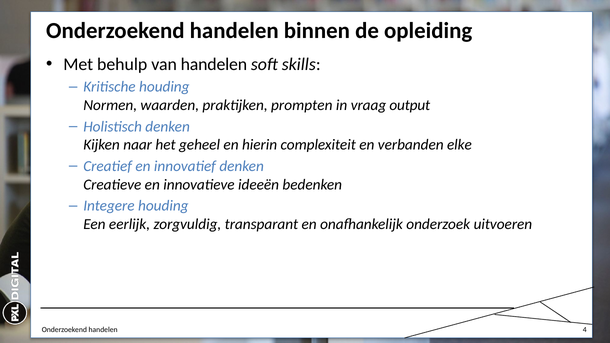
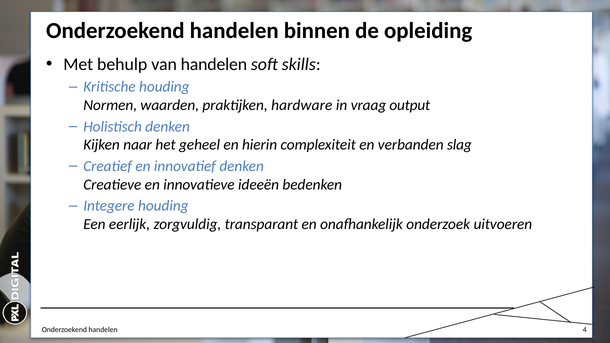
prompten: prompten -> hardware (302, 105)
elke: elke -> slag (459, 145)
